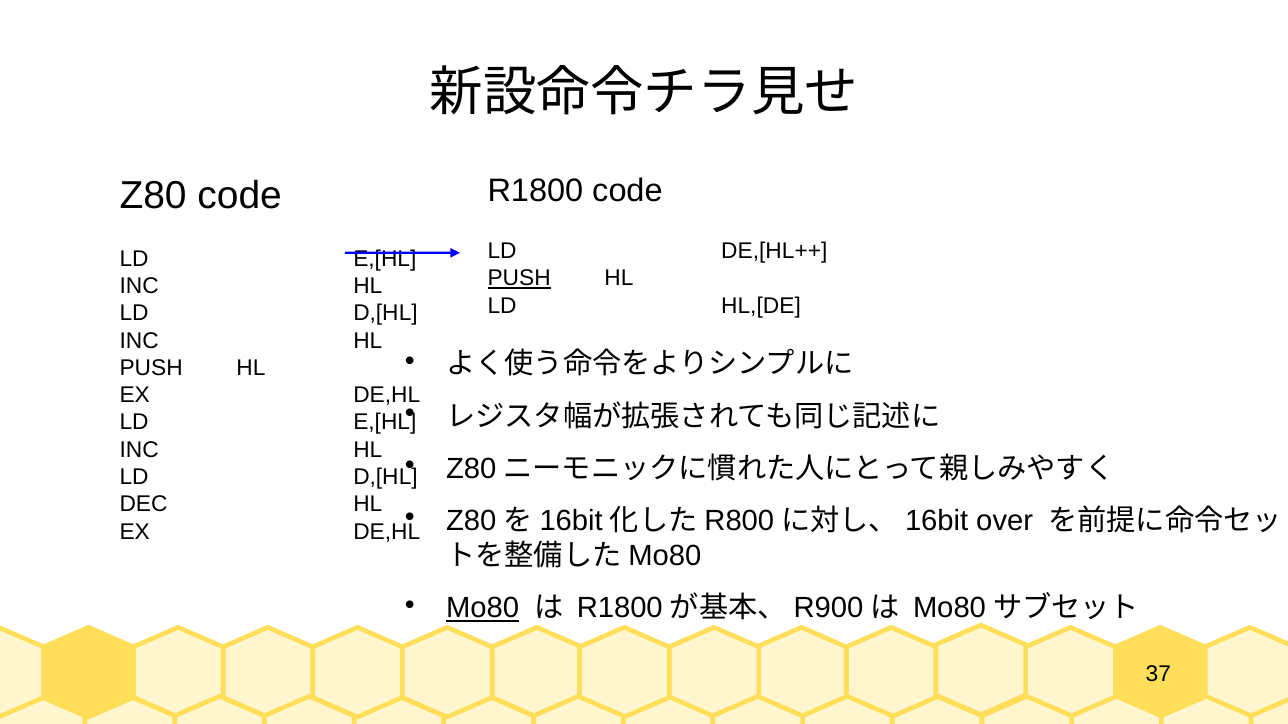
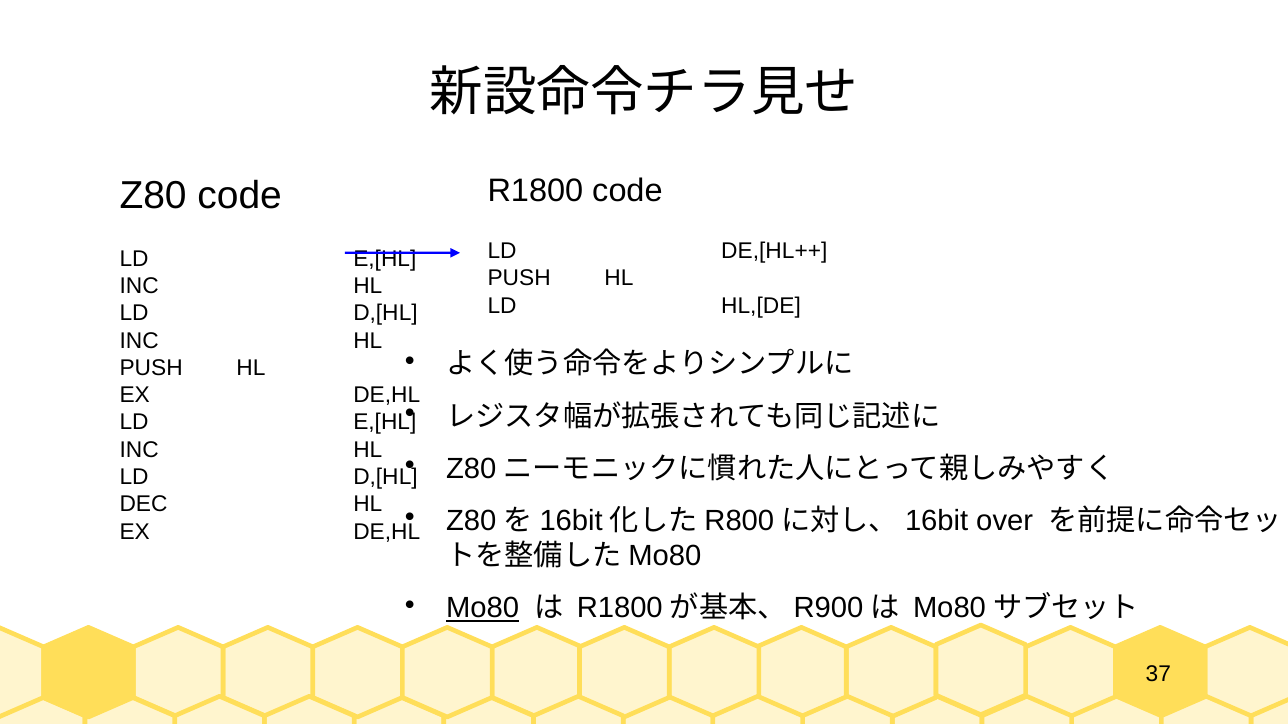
PUSH underline: present -> none (519, 278)
